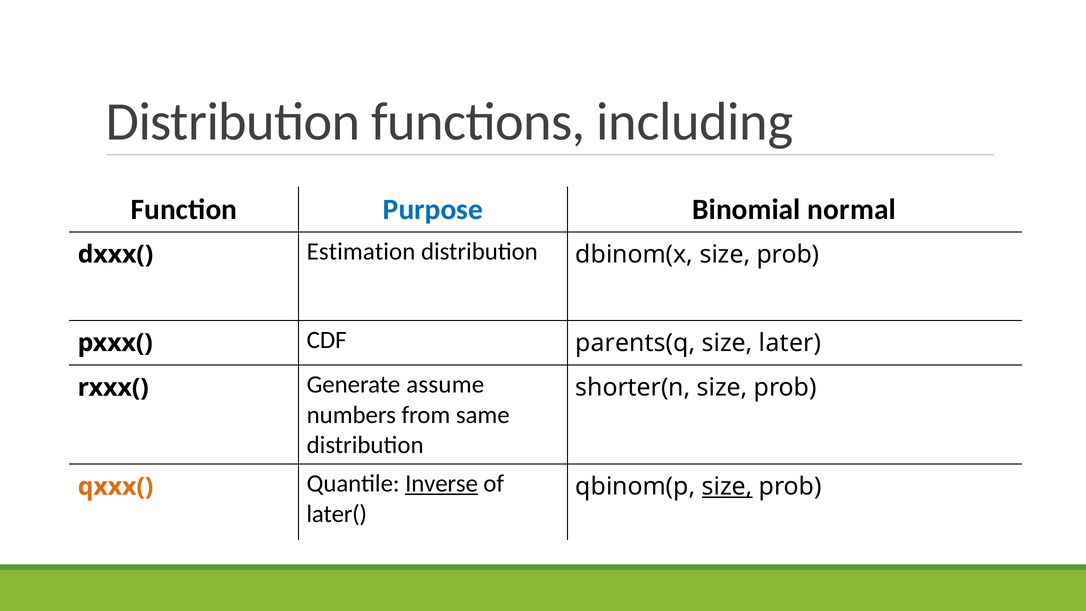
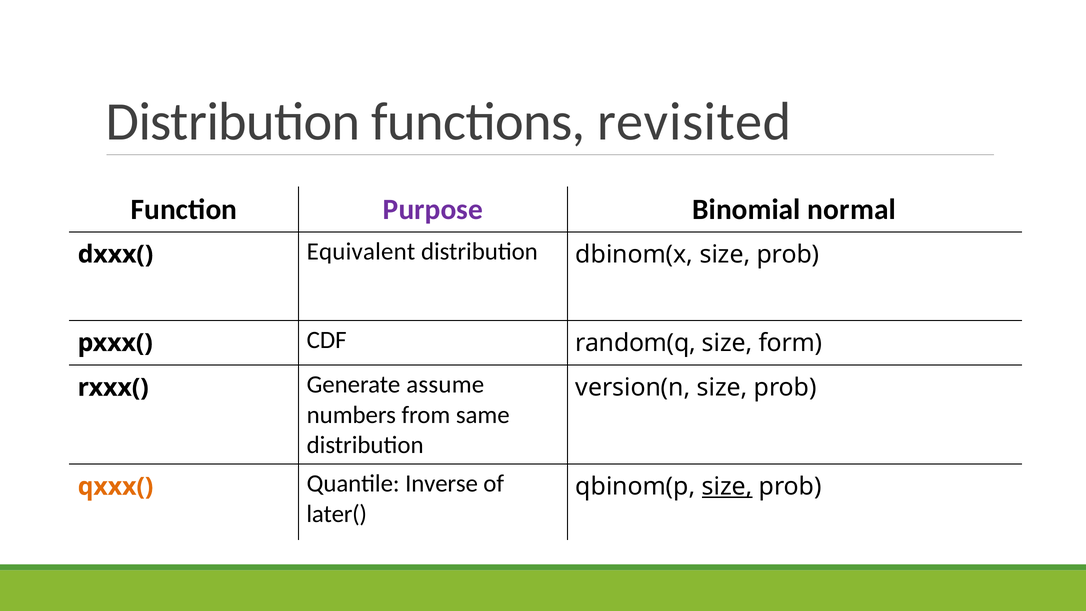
including: including -> revisited (694, 122)
Purpose colour: blue -> purple (433, 210)
Estimation: Estimation -> Equivalent (361, 251)
parents(q: parents(q -> random(q (636, 343)
later: later -> form (790, 343)
shorter(n: shorter(n -> version(n (633, 387)
Inverse underline: present -> none (442, 483)
